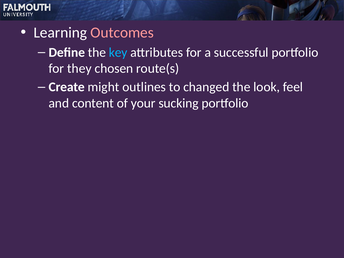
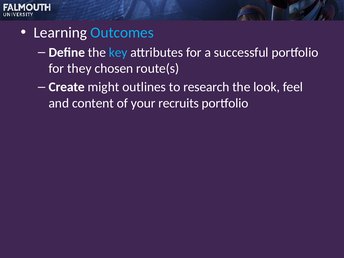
Outcomes colour: pink -> light blue (122, 33)
changed: changed -> research (206, 87)
sucking: sucking -> recruits (179, 103)
